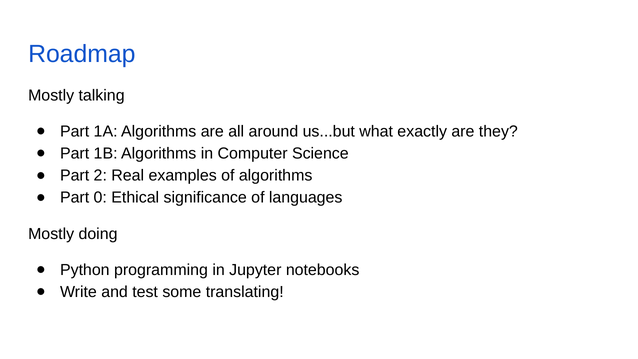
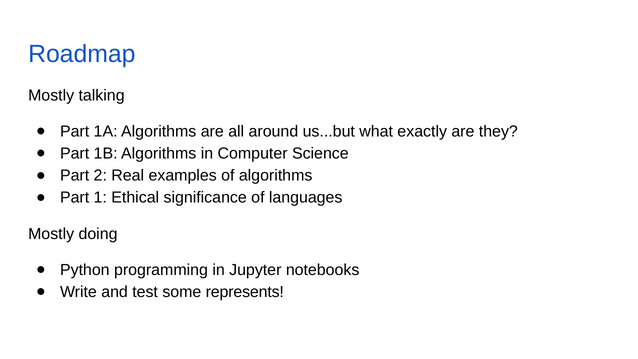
0: 0 -> 1 (100, 198)
translating: translating -> represents (245, 292)
